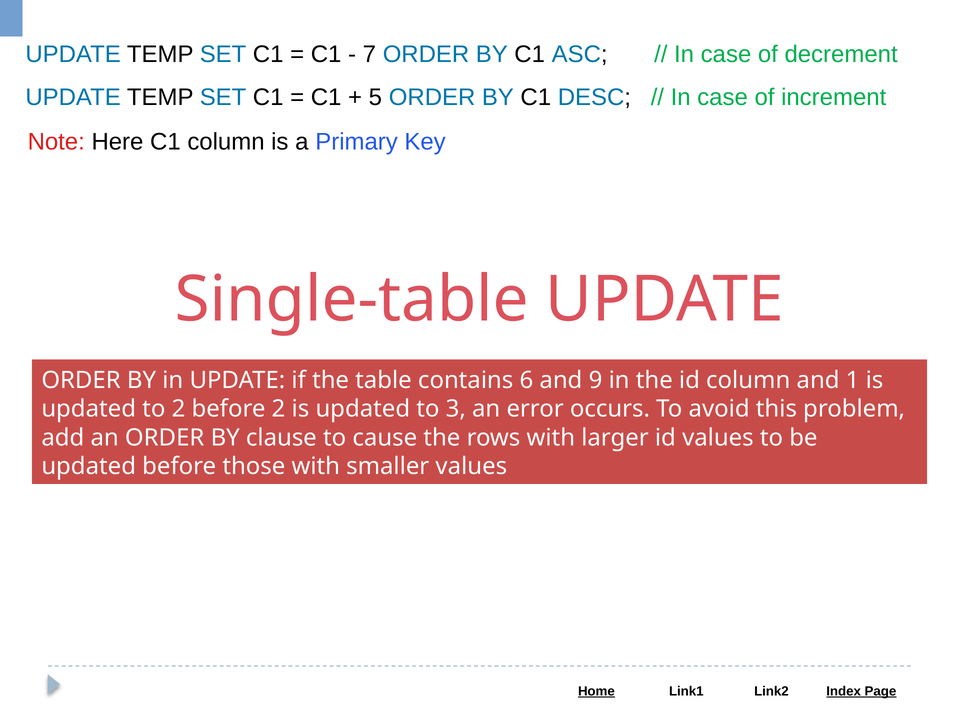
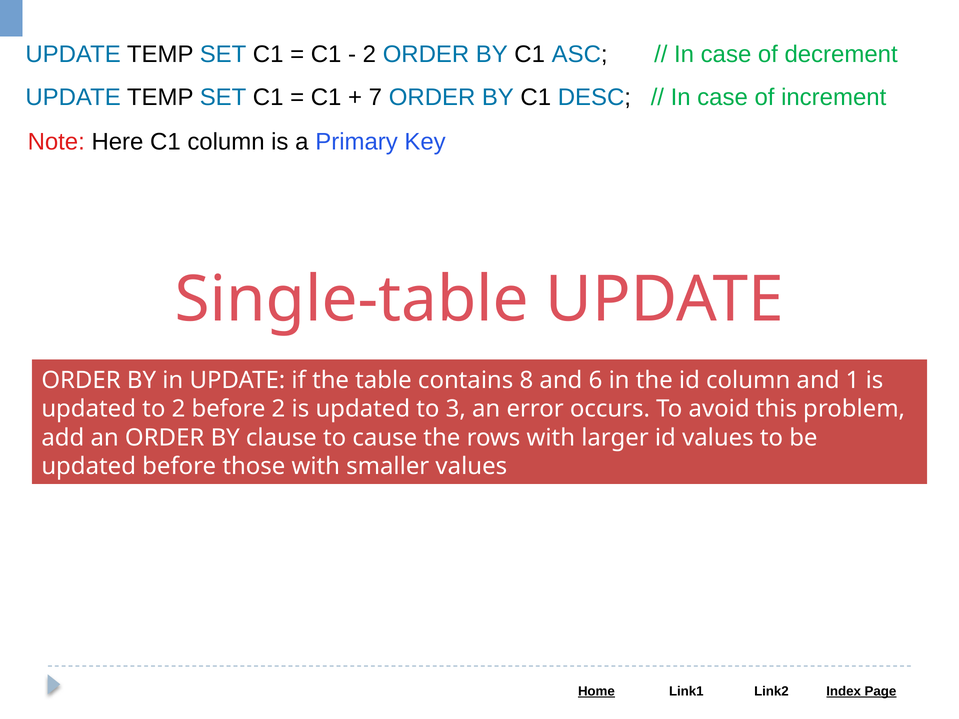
7: 7 -> 2 (369, 54)
5: 5 -> 7 (375, 98)
6: 6 -> 8 (526, 380)
9: 9 -> 6 (596, 380)
